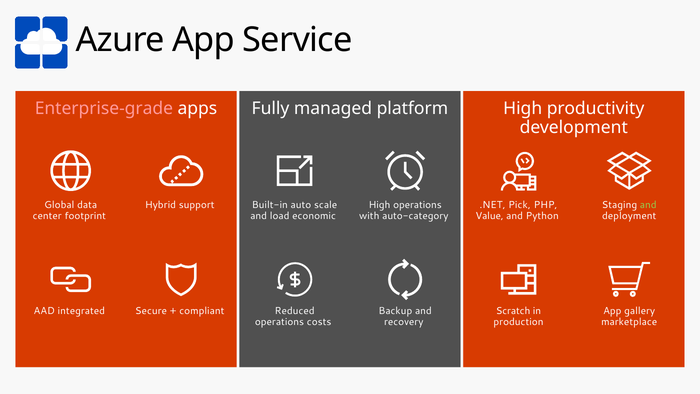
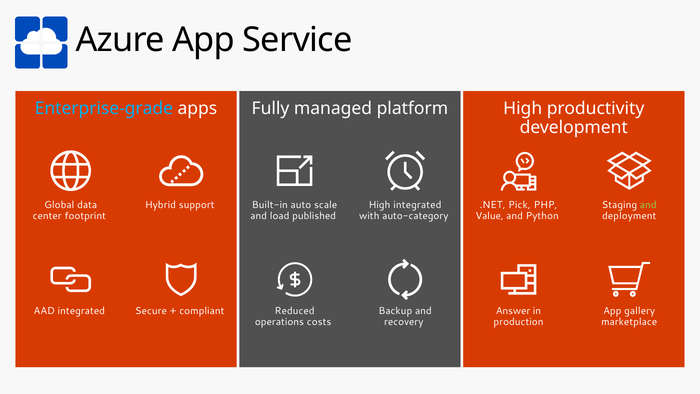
Enterprise-grade colour: pink -> light blue (104, 109)
High operations: operations -> integrated (417, 205)
economic: economic -> published (314, 216)
Scratch: Scratch -> Answer (513, 311)
